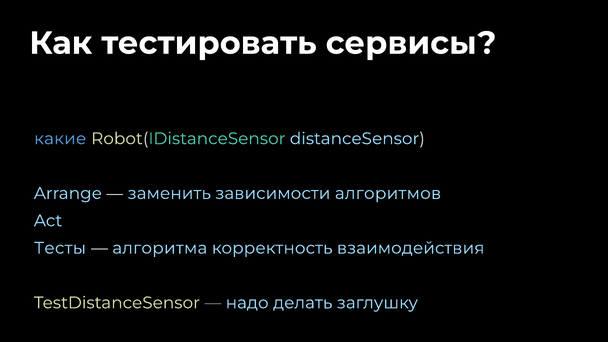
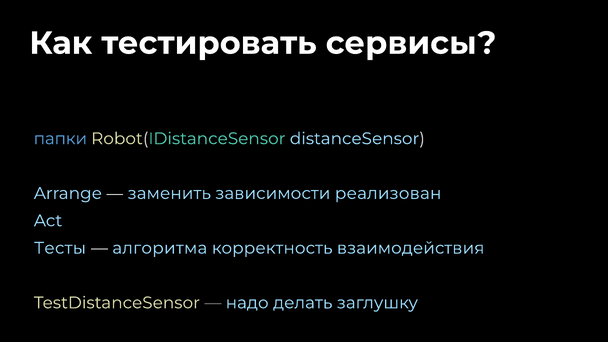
какие: какие -> папки (60, 139)
алгоритмов: алгоритмов -> реализован (388, 193)
